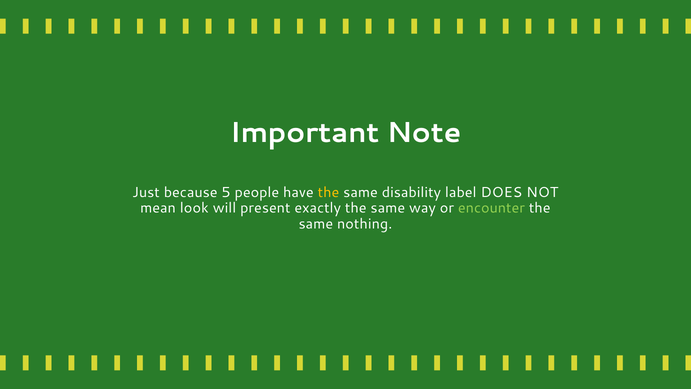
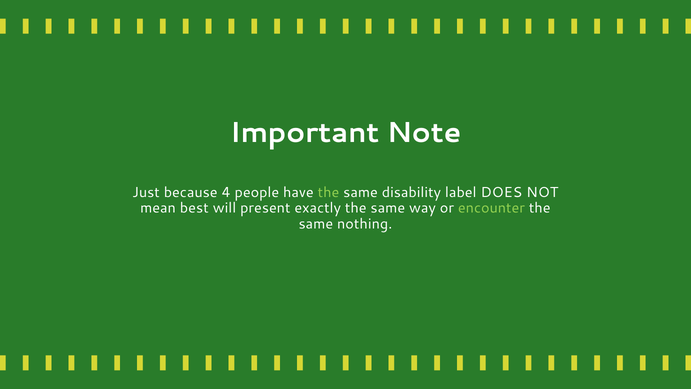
5: 5 -> 4 (226, 193)
the colour: yellow -> light green (328, 193)
look: look -> best (194, 208)
